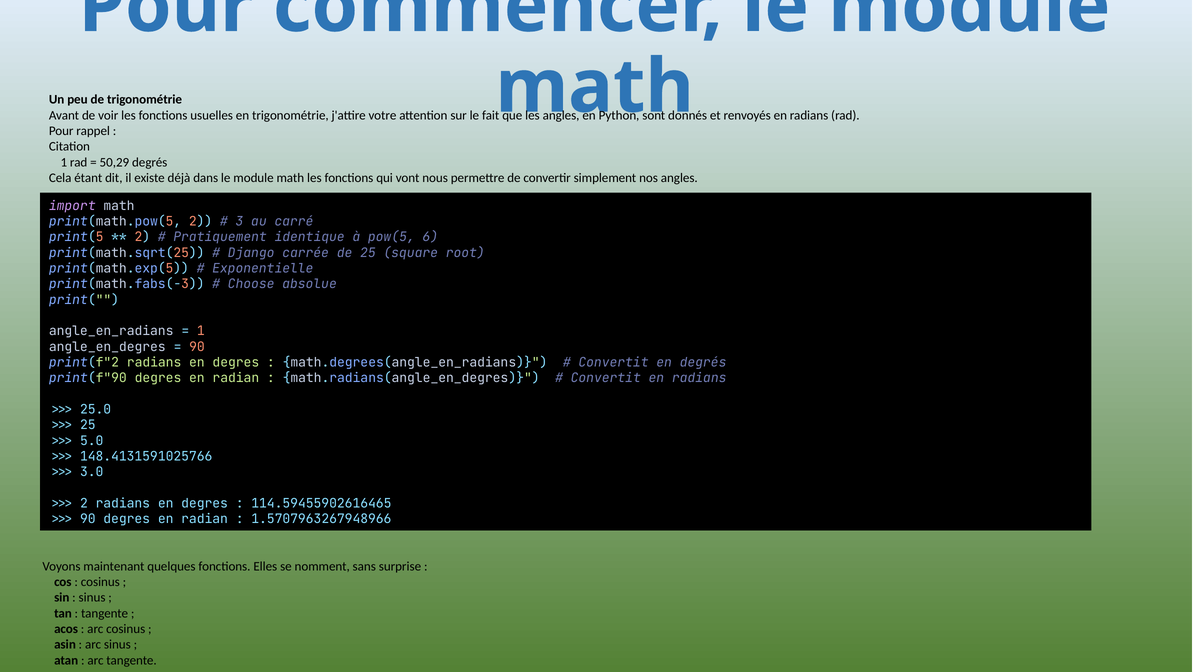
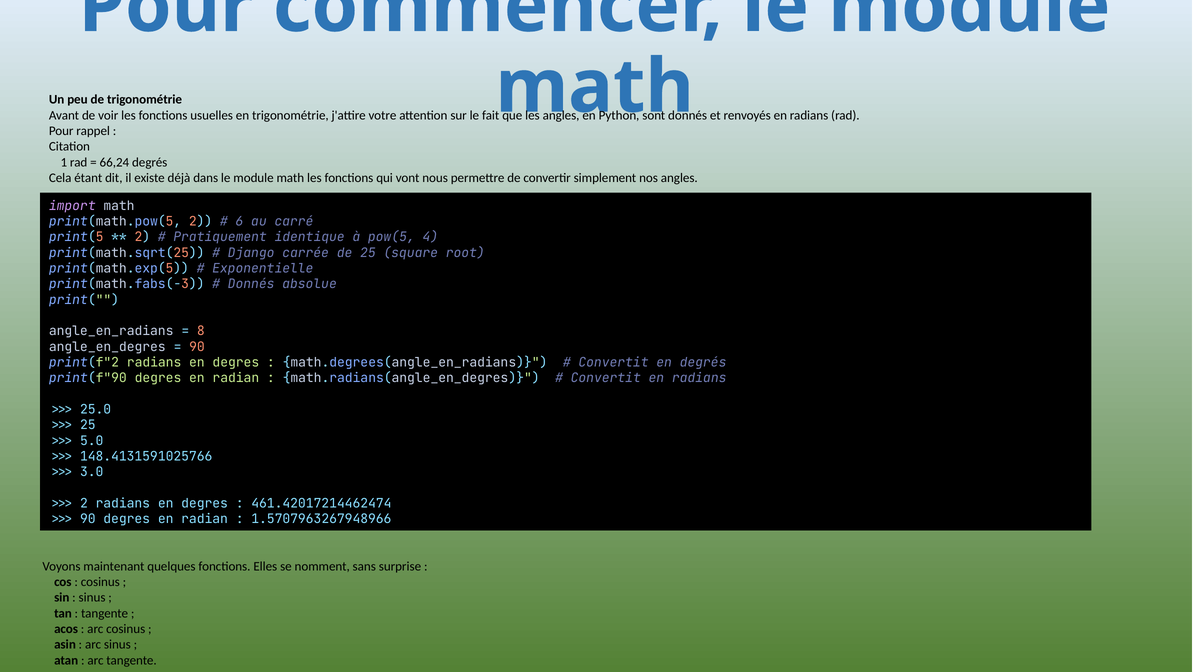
50,29: 50,29 -> 66,24 (114, 162)
3: 3 -> 6 (239, 222)
6: 6 -> 4 (430, 237)
Choose: Choose -> Donnés (251, 284)
1: 1 -> 8 (201, 331)
114.59455902616465: 114.59455902616465 -> 461.42017214462474 (321, 504)
